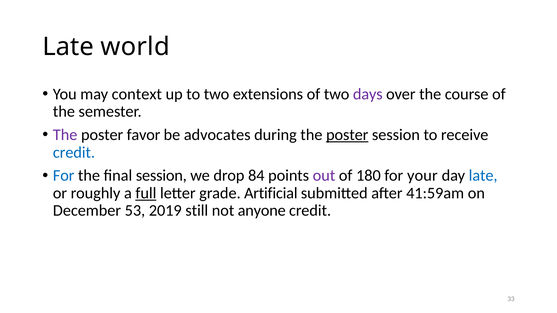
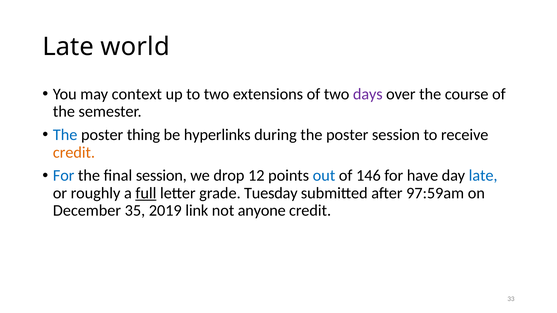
The colour: purple -> blue (65, 135)
favor: favor -> thing (144, 135)
advocates: advocates -> hyperlinks (217, 135)
poster underline: present -> none (347, 135)
credit colour: blue -> orange (74, 152)
84: 84 -> 12 (256, 176)
out colour: purple -> blue (324, 176)
180: 180 -> 146 (368, 176)
your: your -> have (423, 176)
Artificial: Artificial -> Tuesday (271, 193)
41:59am: 41:59am -> 97:59am (435, 193)
53: 53 -> 35 (135, 211)
still: still -> link (197, 211)
